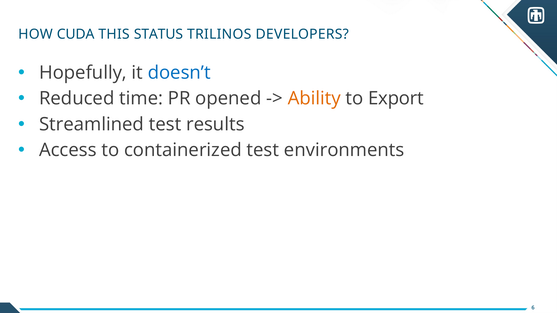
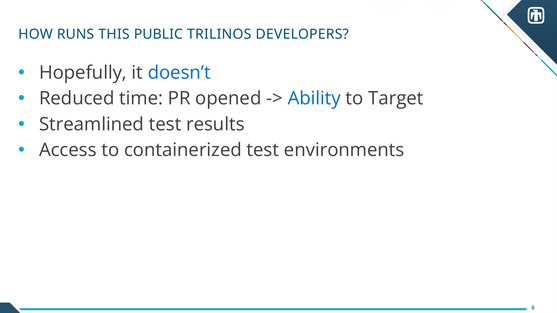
CUDA: CUDA -> RUNS (76, 34)
STATUS: STATUS -> PUBLIC (158, 34)
Ability colour: orange -> blue (314, 99)
Export: Export -> Target (396, 99)
